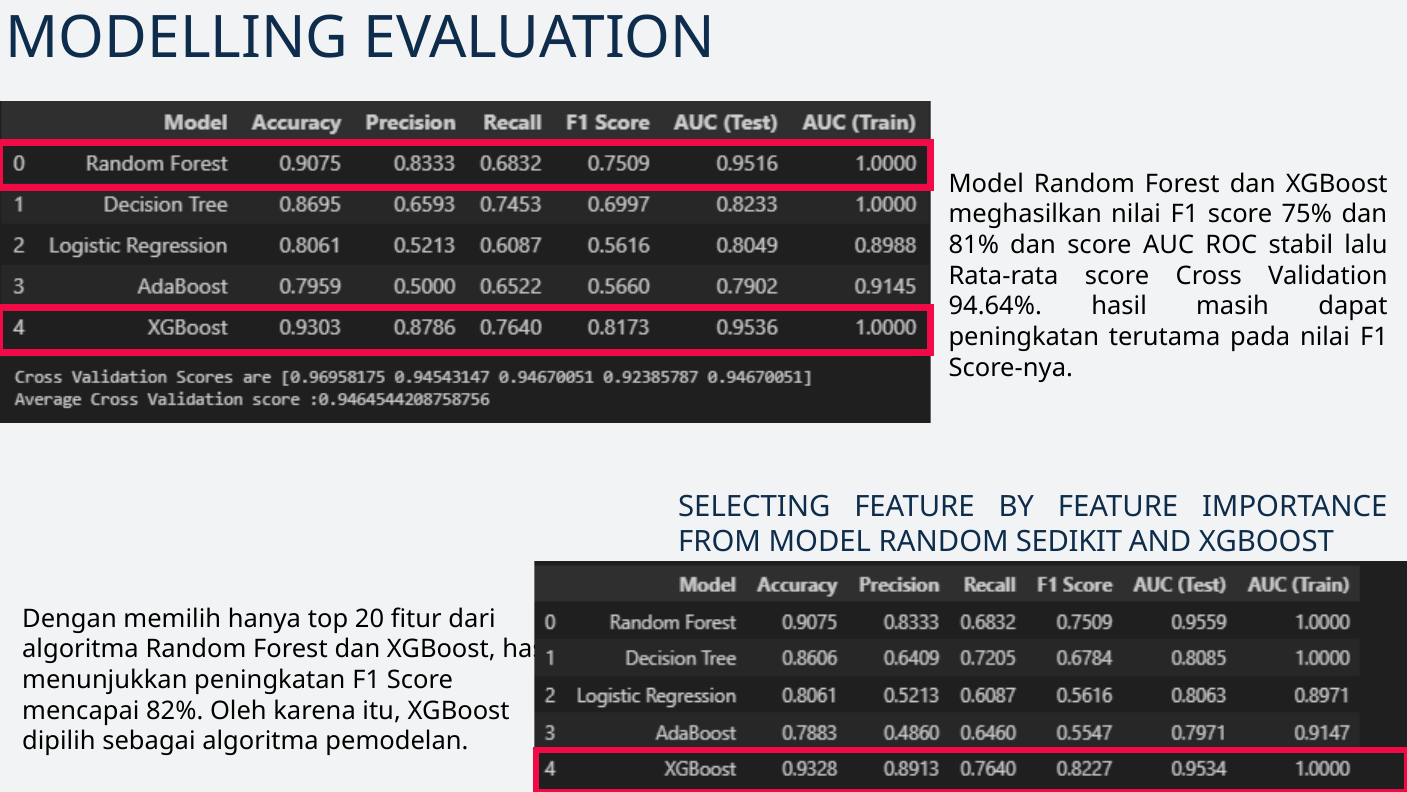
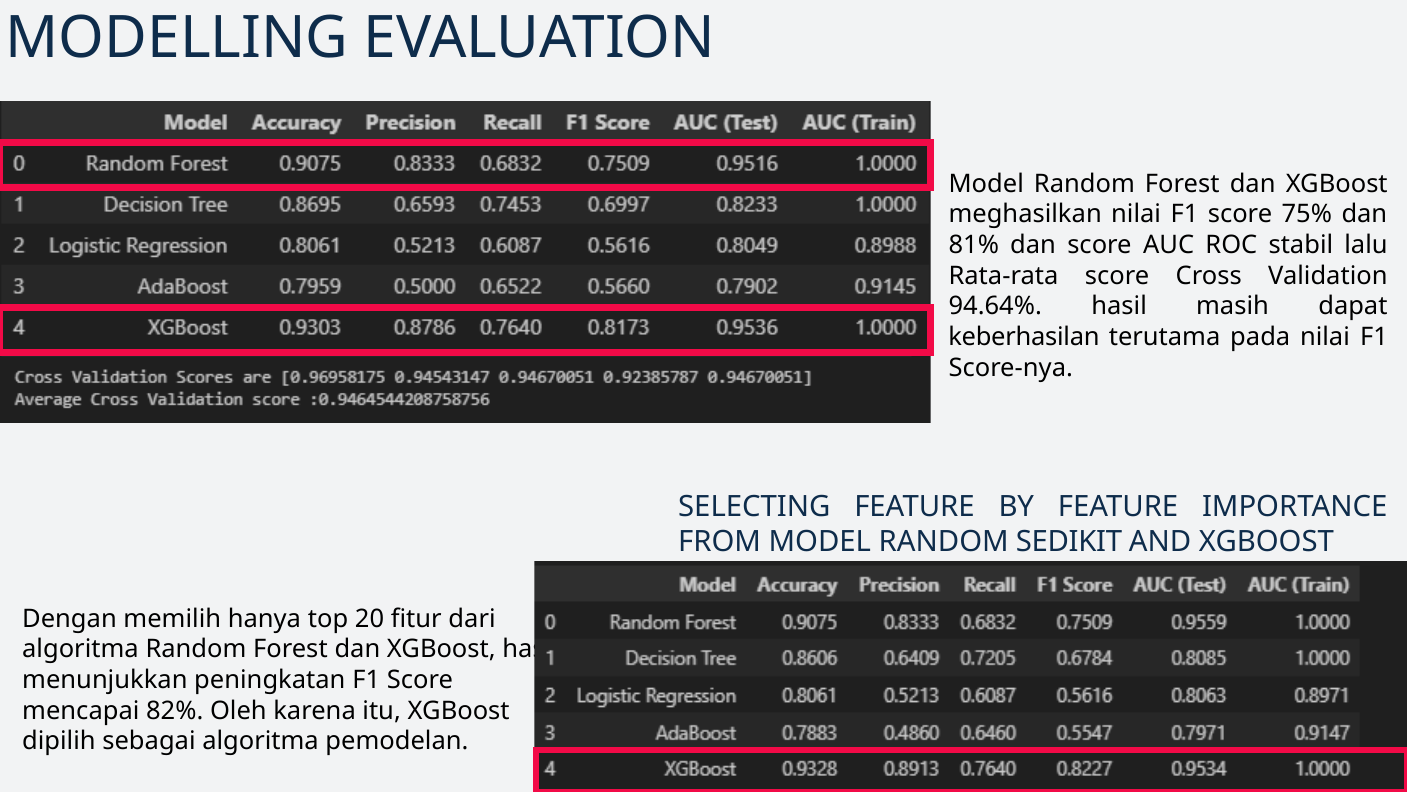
peningkatan: peningkatan -> keberhasilan (1024, 337)
